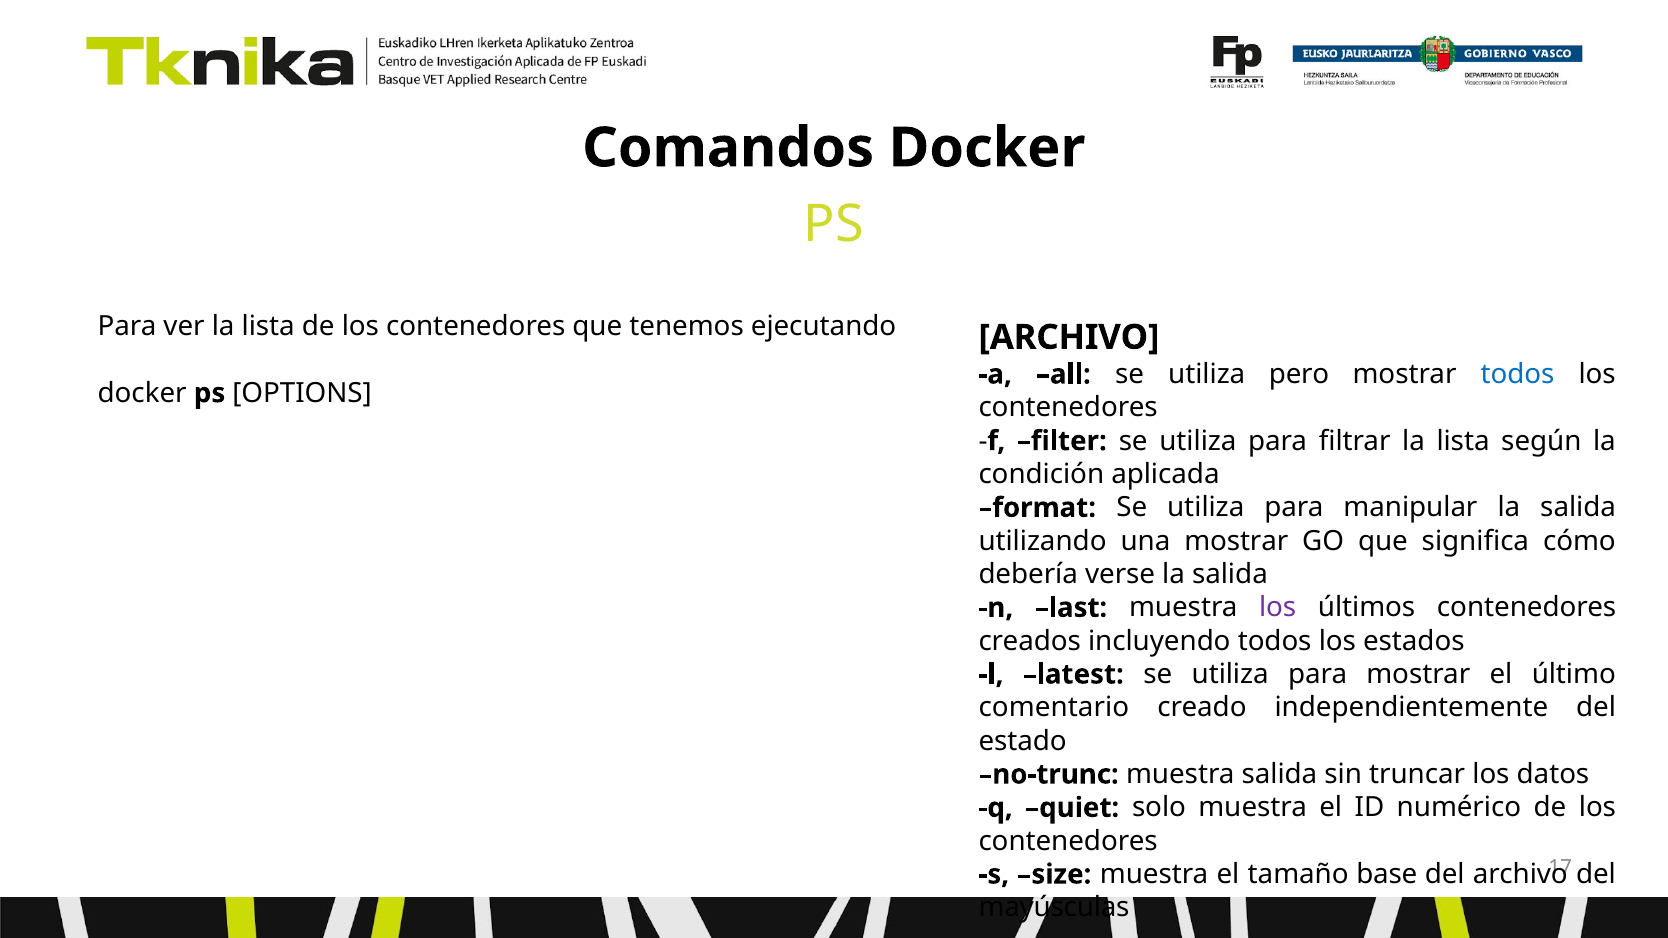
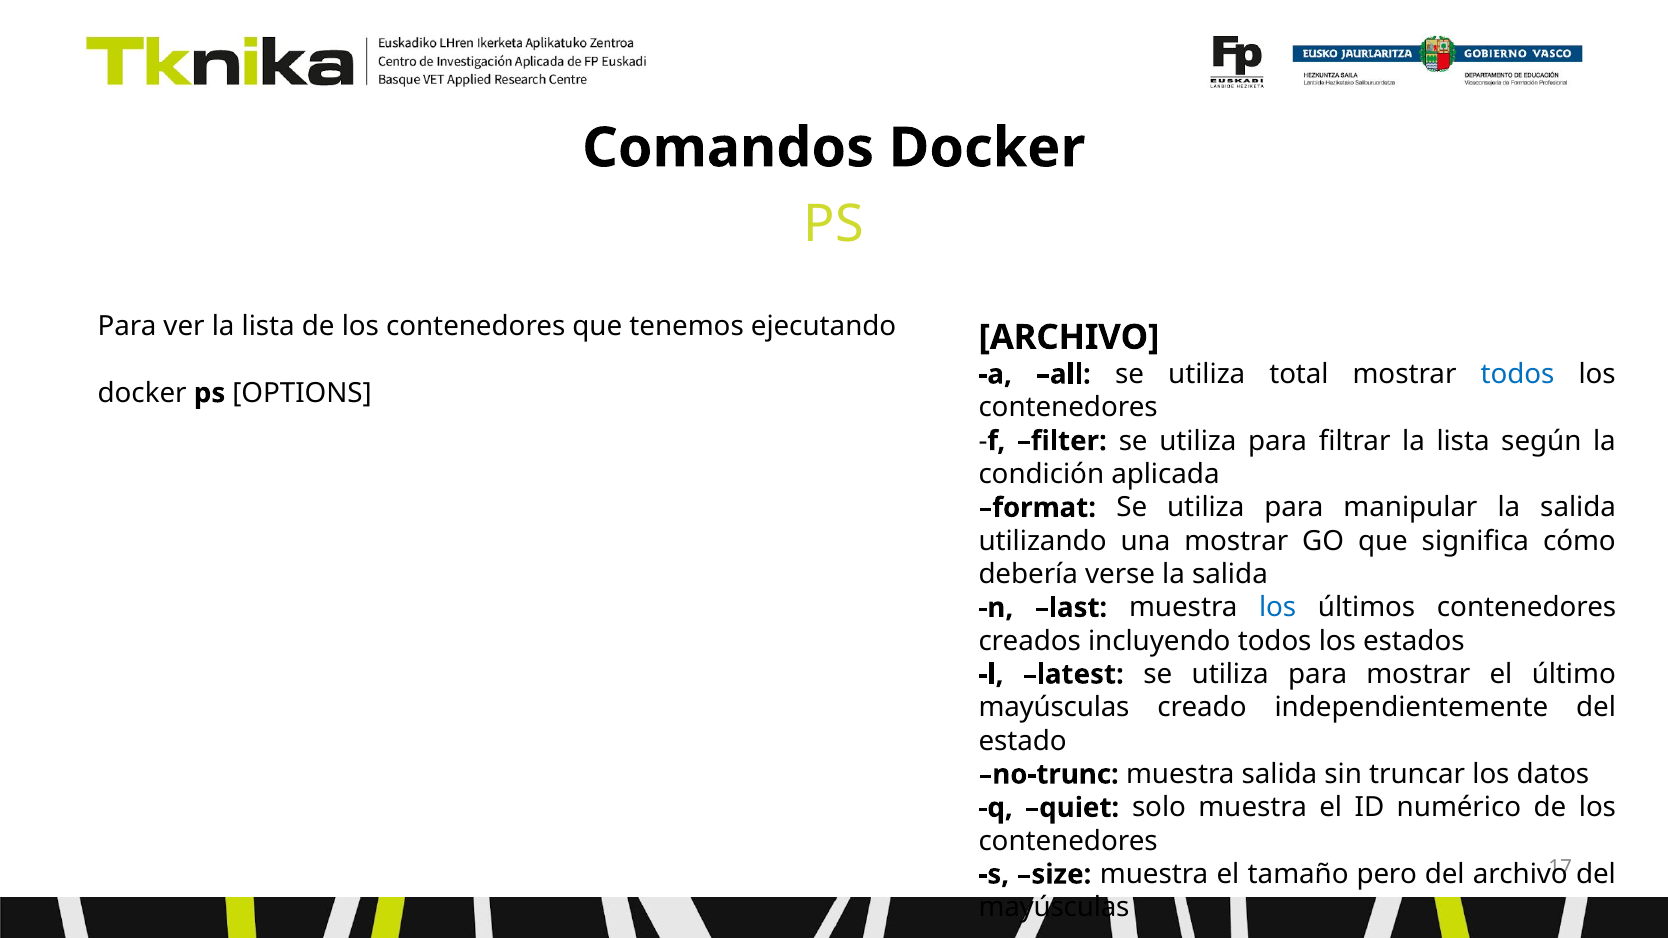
pero: pero -> total (1299, 375)
los colour: purple -> blue (1278, 608)
comentario: comentario -> mayúsculas (1054, 708)
base: base -> pero (1387, 875)
